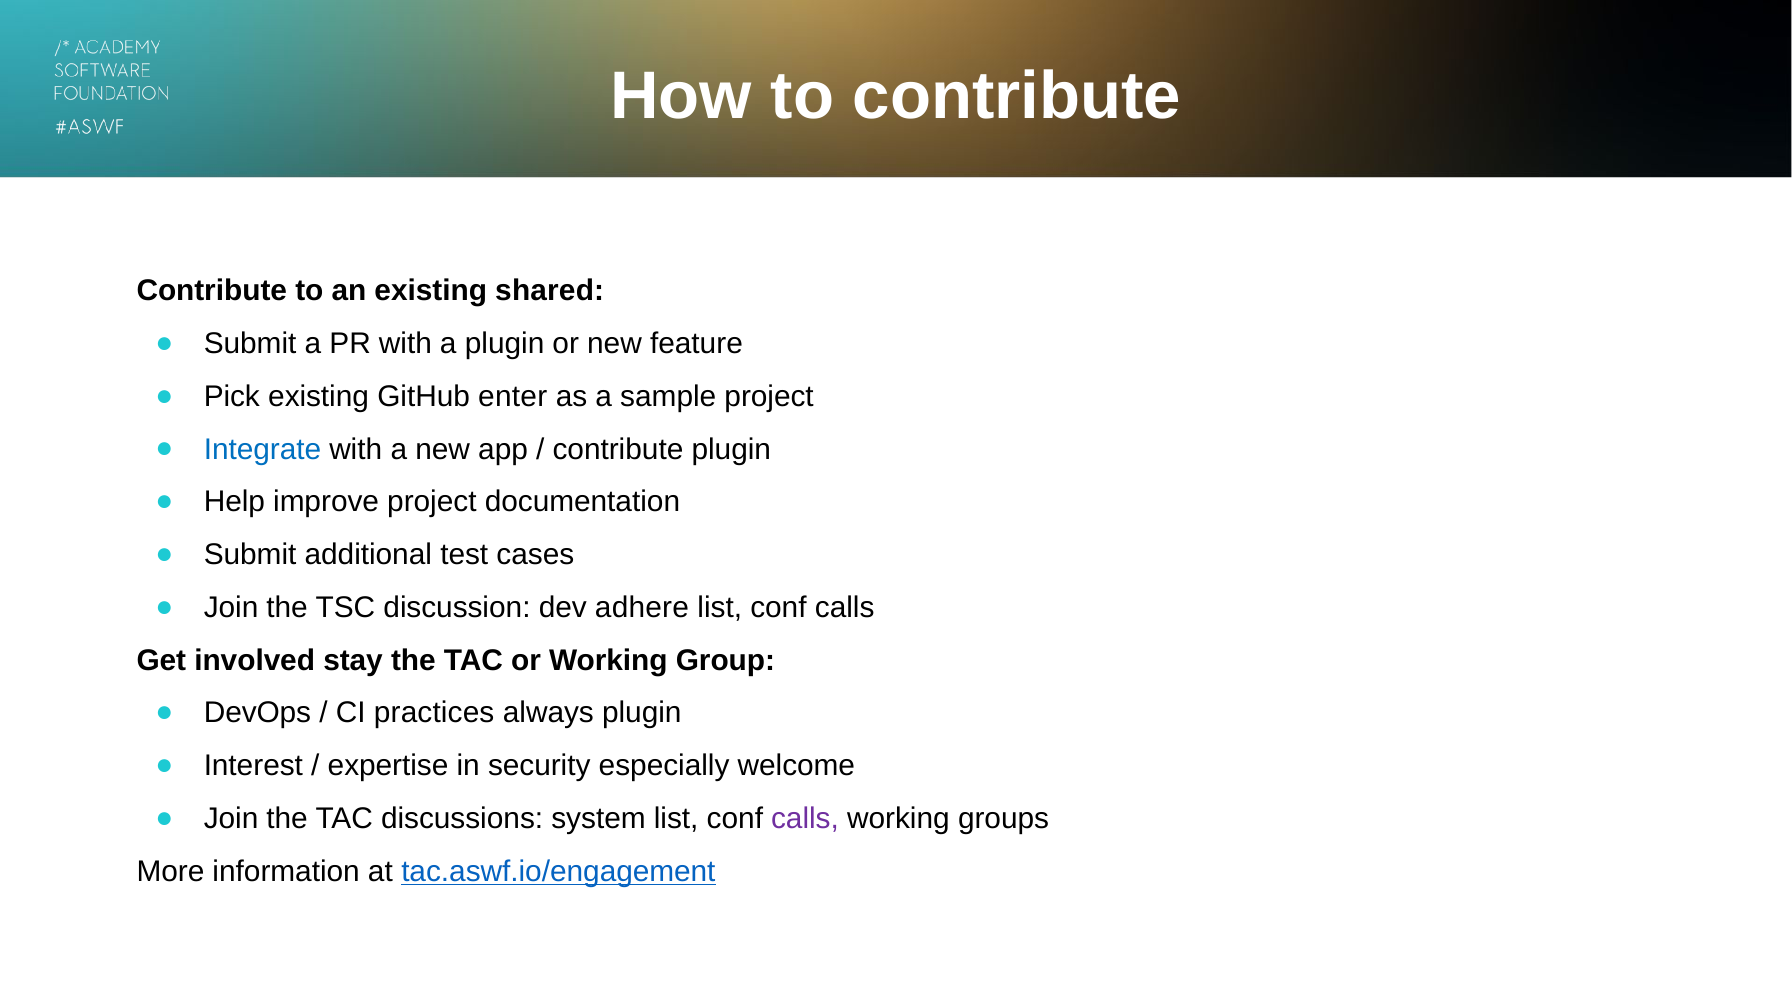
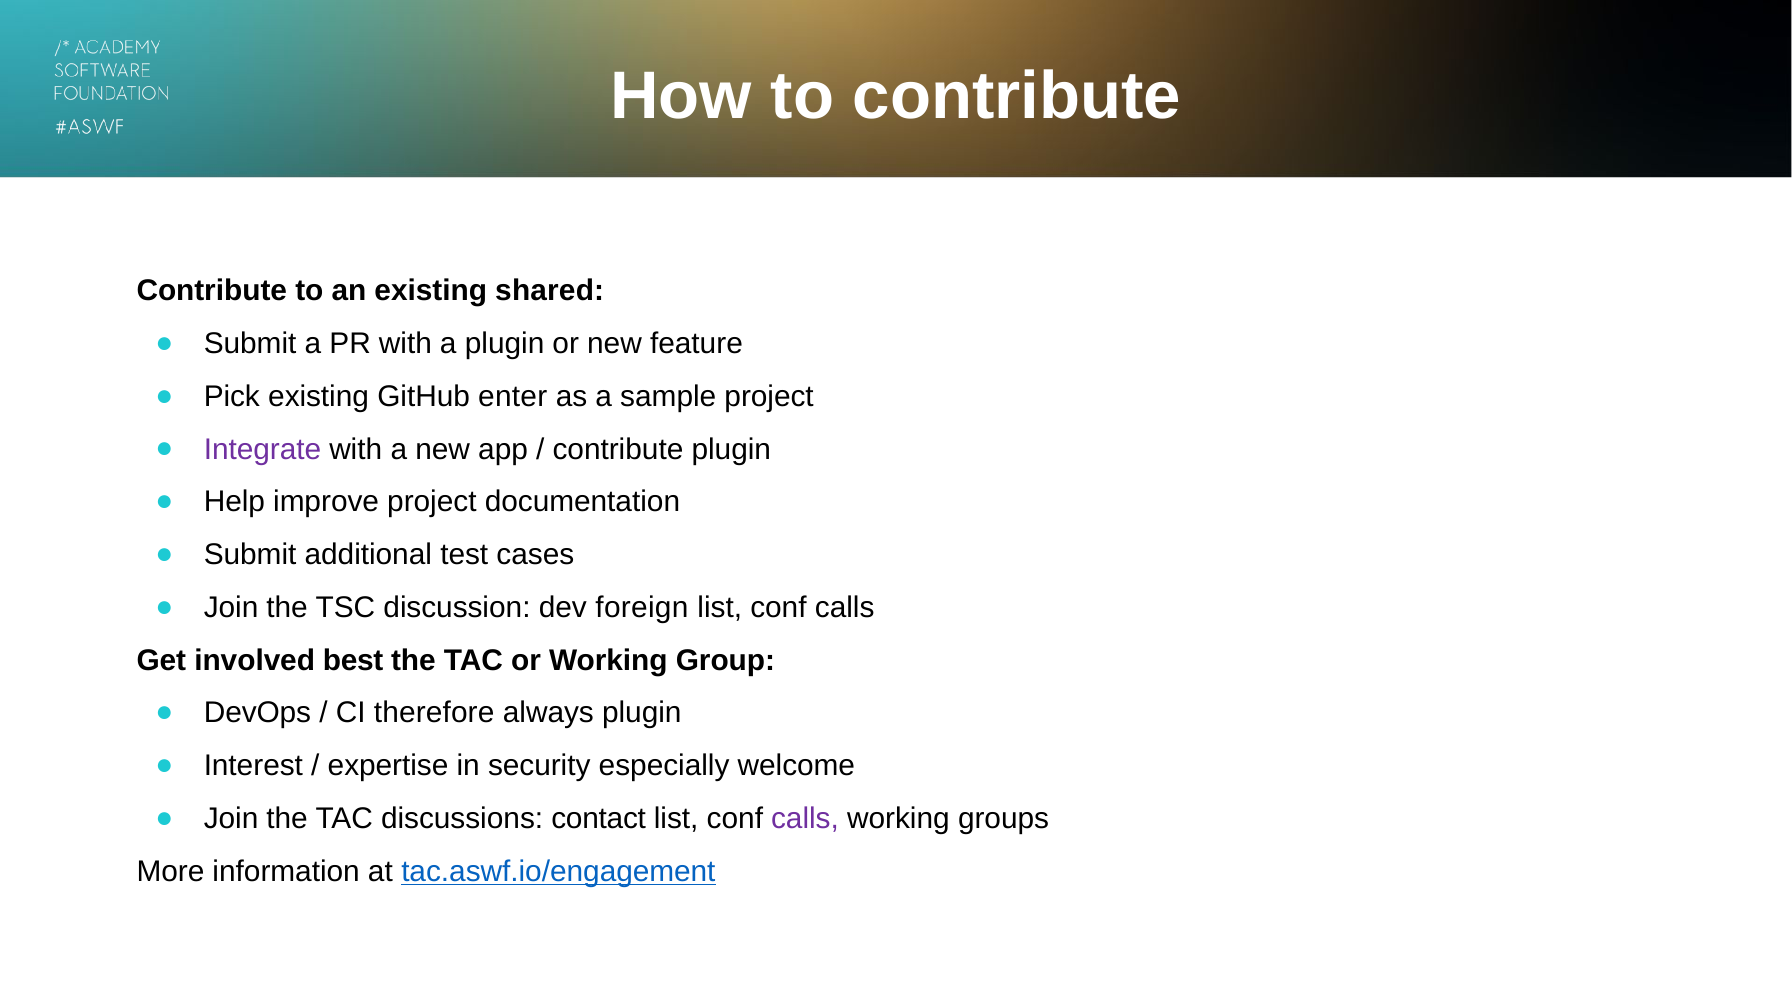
Integrate colour: blue -> purple (263, 449)
adhere: adhere -> foreign (642, 607)
stay: stay -> best (353, 660)
practices: practices -> therefore (434, 713)
system: system -> contact (599, 819)
